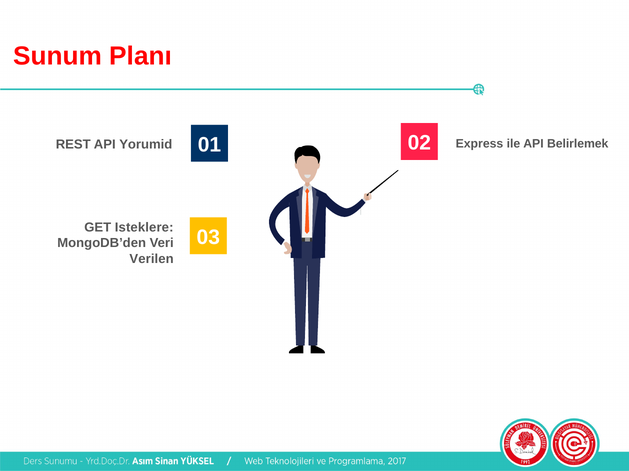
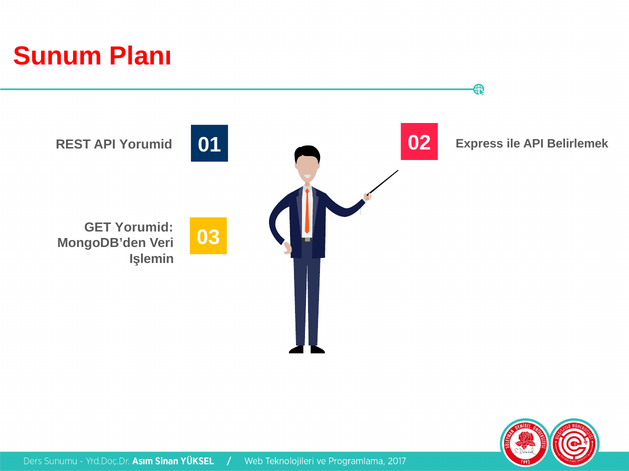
GET Isteklere: Isteklere -> Yorumid (144, 228)
Verilen: Verilen -> Işlemin (152, 259)
